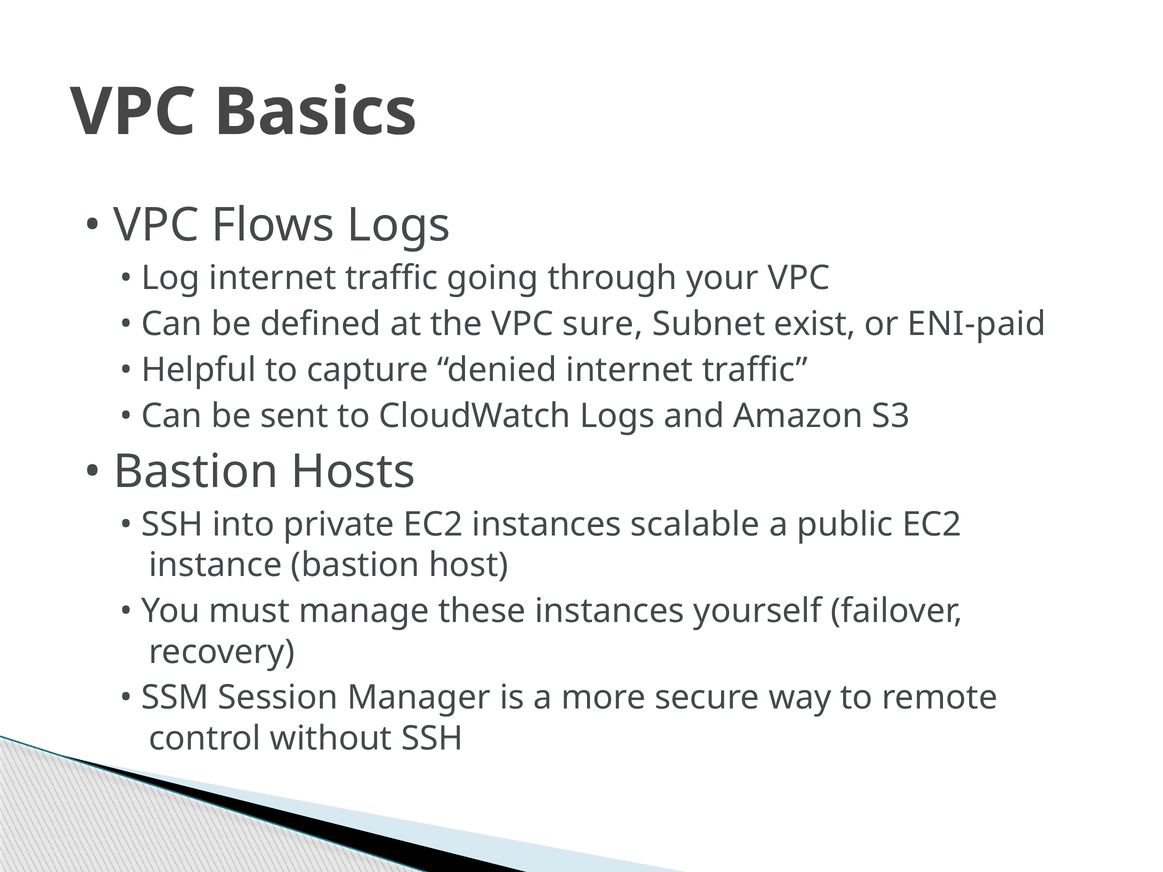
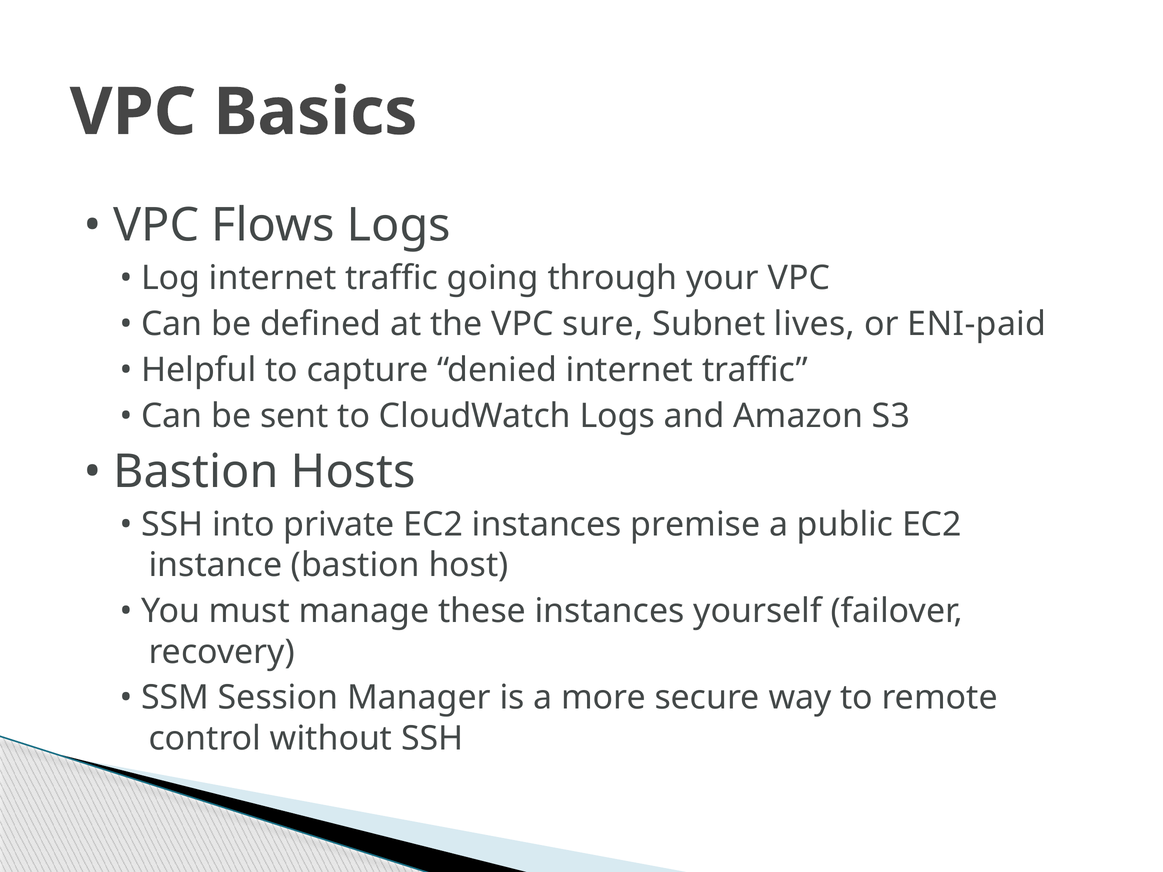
exist: exist -> lives (814, 324)
scalable: scalable -> premise (695, 525)
